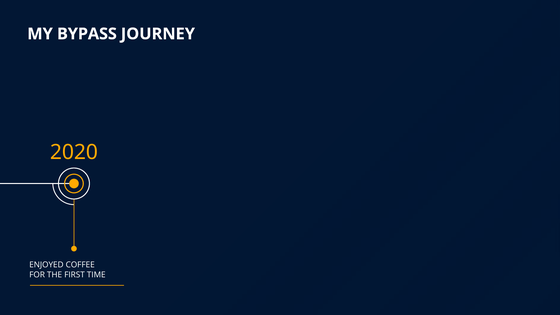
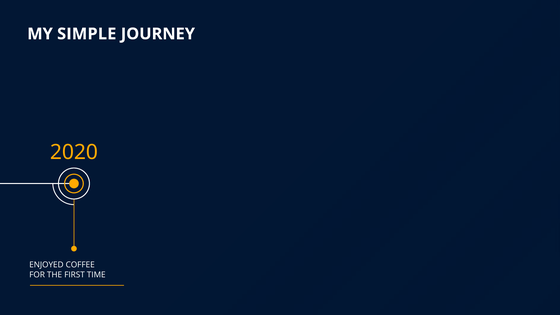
BYPASS: BYPASS -> SIMPLE (87, 34)
